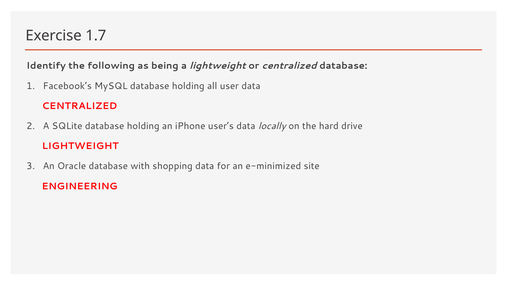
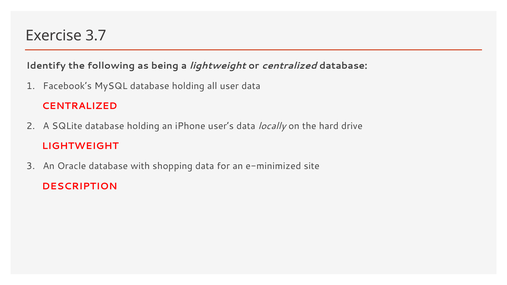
1.7: 1.7 -> 3.7 (96, 35)
ENGINEERING: ENGINEERING -> DESCRIPTION (80, 186)
